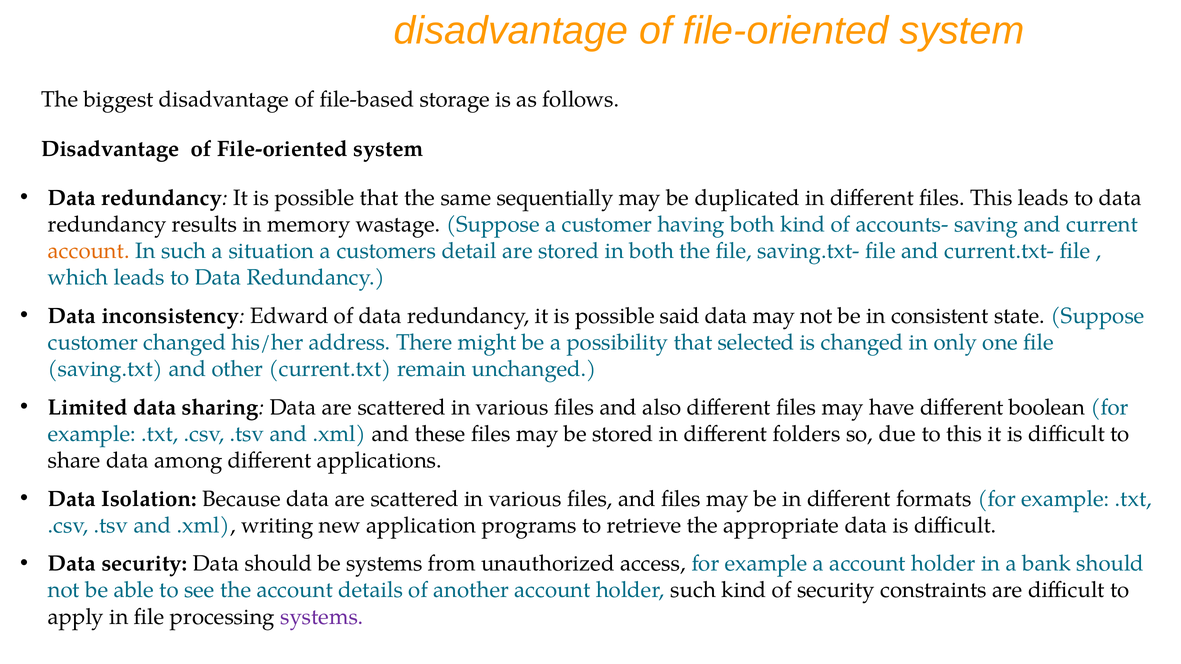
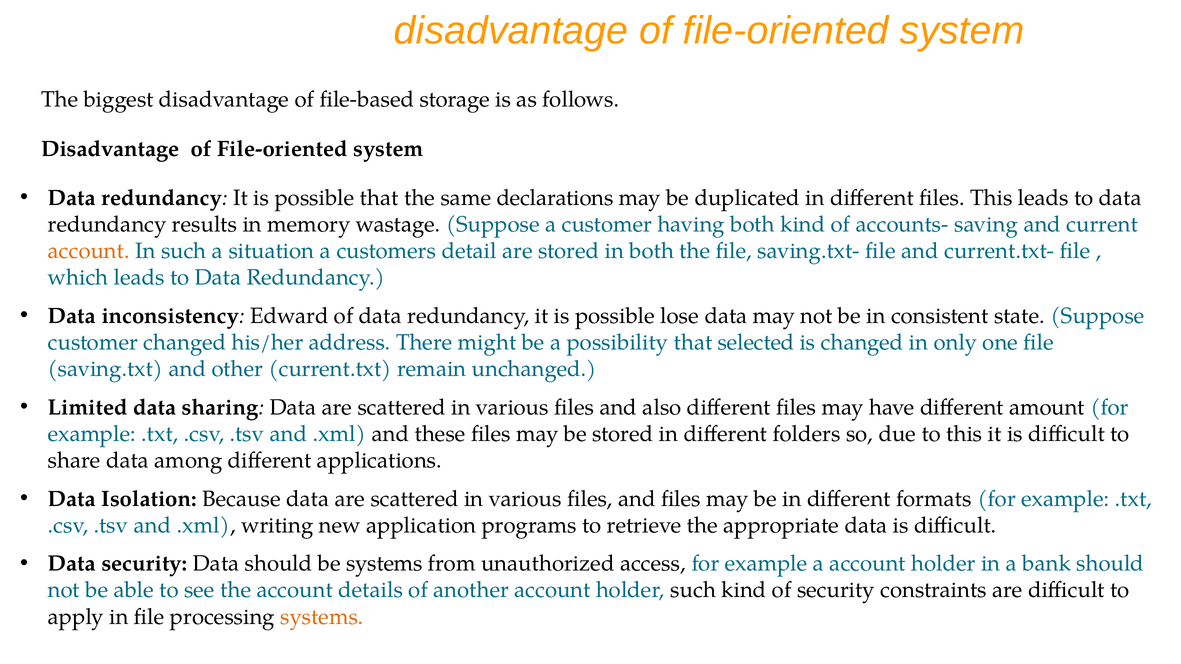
sequentially: sequentially -> declarations (555, 198)
said: said -> lose (680, 316)
boolean: boolean -> amount (1047, 407)
systems colour: purple -> orange (322, 617)
